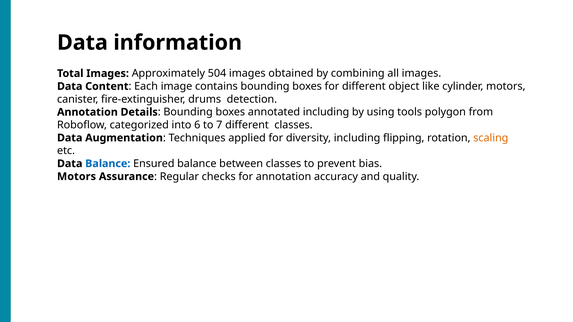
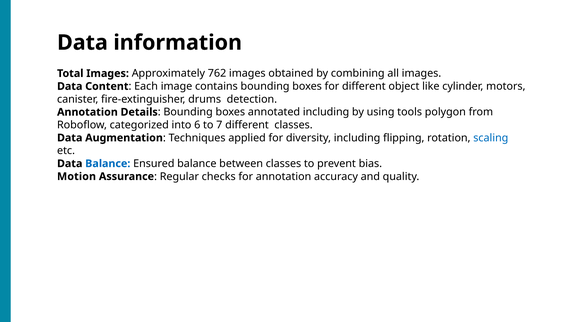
504: 504 -> 762 (217, 74)
scaling colour: orange -> blue (491, 138)
Motors: Motors -> Motion (77, 177)
